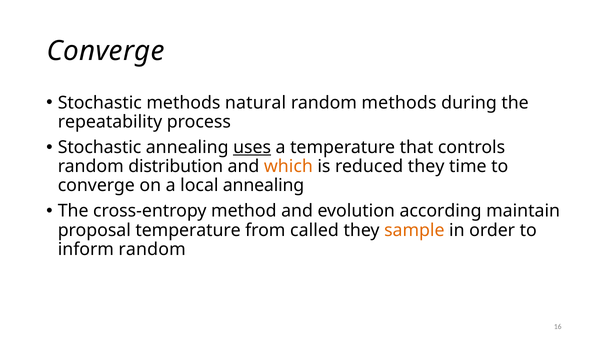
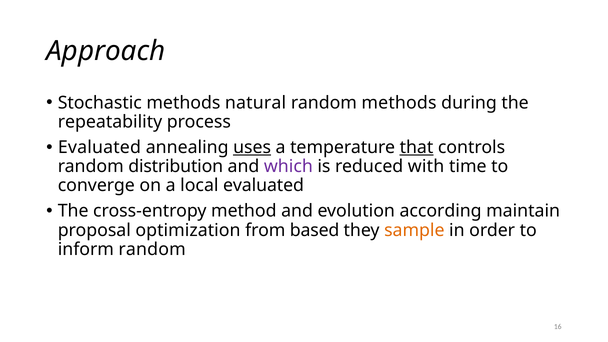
Converge: Converge -> Approach (106, 51)
Stochastic: Stochastic -> Evaluated (99, 147)
that underline: none -> present (416, 147)
which colour: orange -> purple (288, 166)
reduced they: they -> with (426, 166)
local annealing: annealing -> evaluated (264, 186)
proposal temperature: temperature -> optimization (188, 230)
called: called -> based (315, 230)
